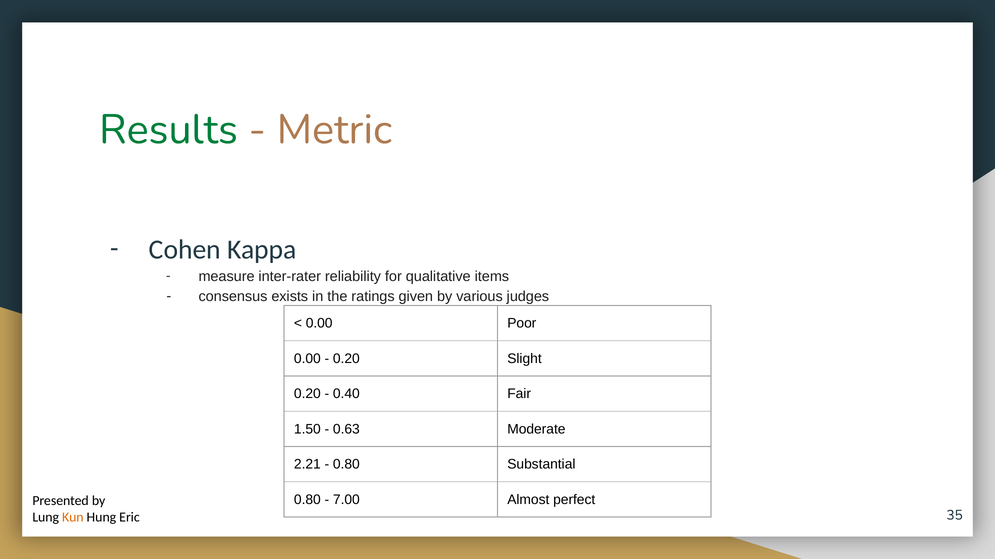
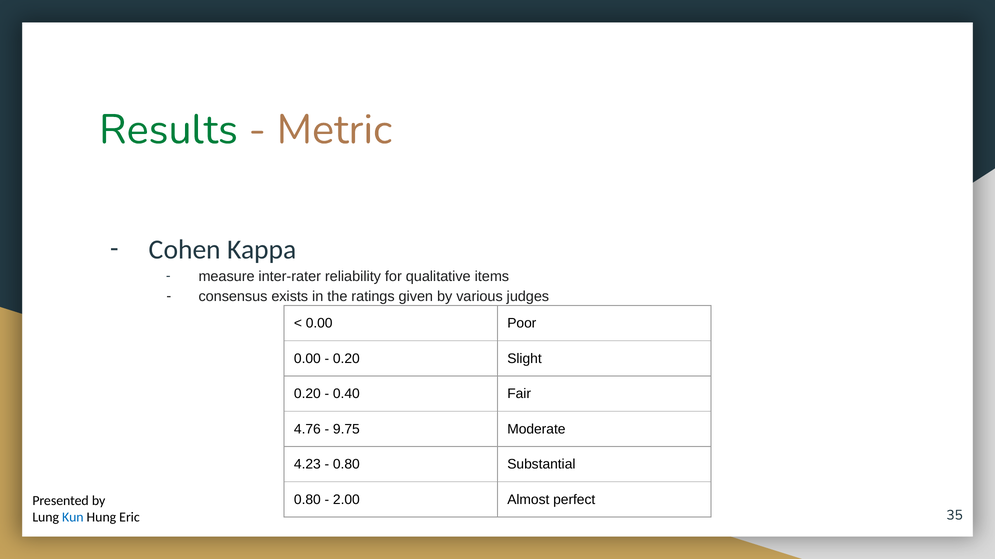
1.50: 1.50 -> 4.76 (307, 430)
0.63: 0.63 -> 9.75 (346, 430)
2.21: 2.21 -> 4.23 (307, 465)
7.00: 7.00 -> 2.00 (346, 500)
Kun colour: orange -> blue (73, 518)
